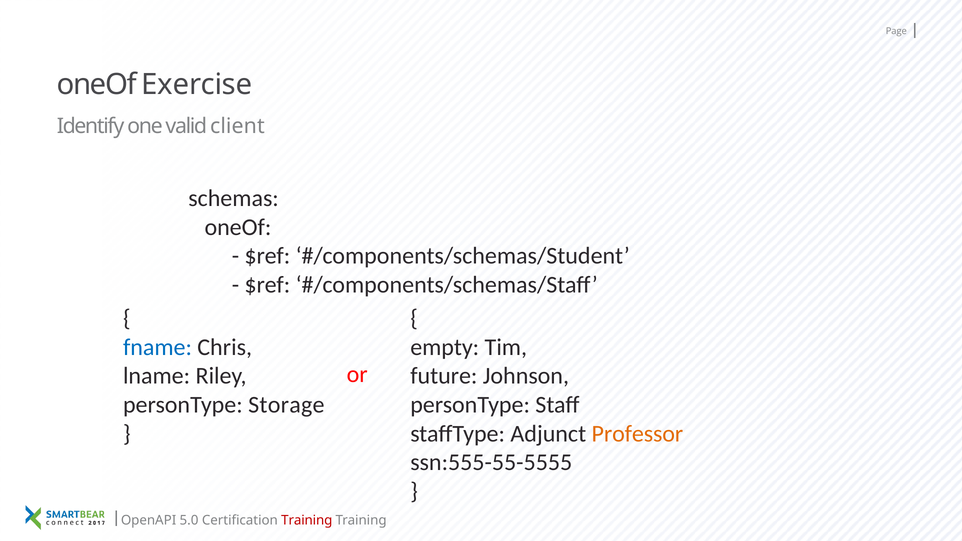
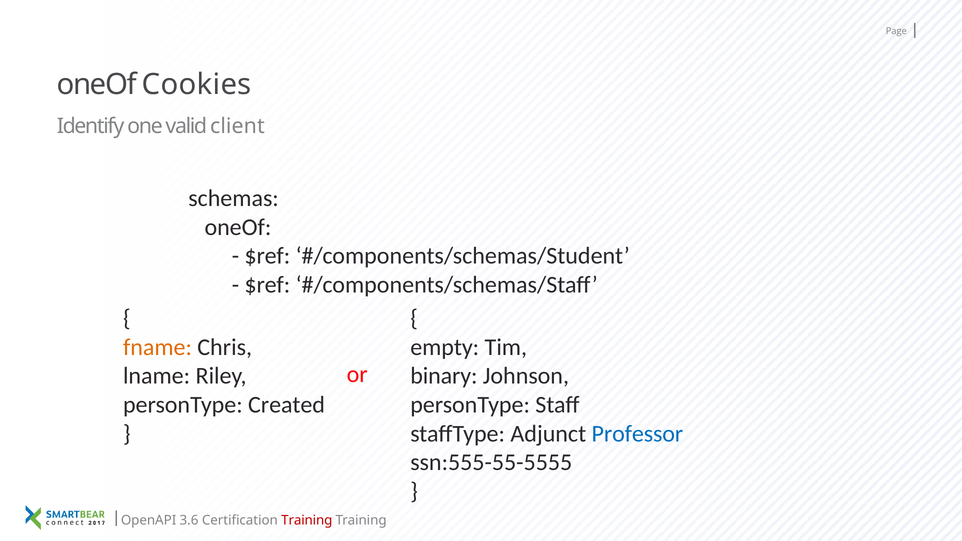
Exercise: Exercise -> Cookies (197, 84)
fname colour: blue -> orange (157, 347)
future: future -> binary (444, 376)
Storage: Storage -> Created (287, 405)
Professor colour: orange -> blue (637, 434)
5.0: 5.0 -> 3.6 (189, 520)
